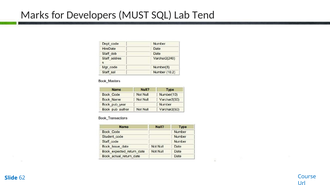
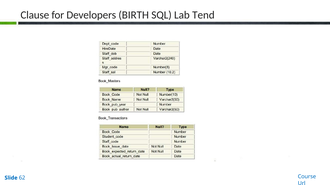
Marks: Marks -> Clause (35, 15)
MUST: MUST -> BIRTH (134, 15)
